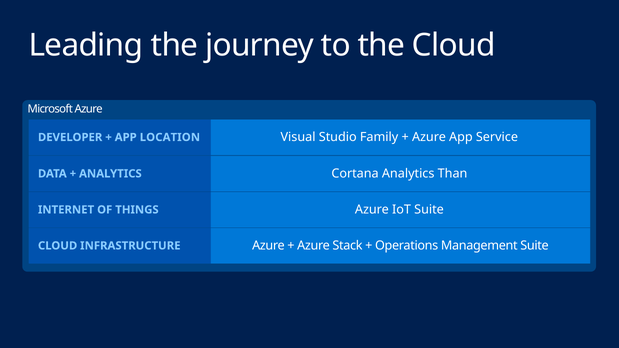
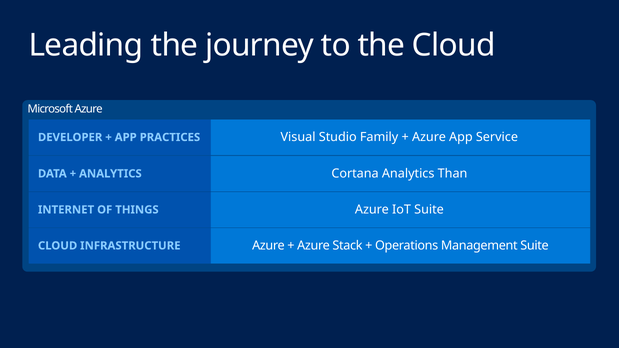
LOCATION: LOCATION -> PRACTICES (170, 137)
